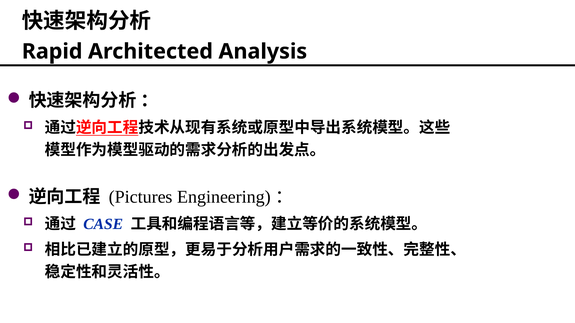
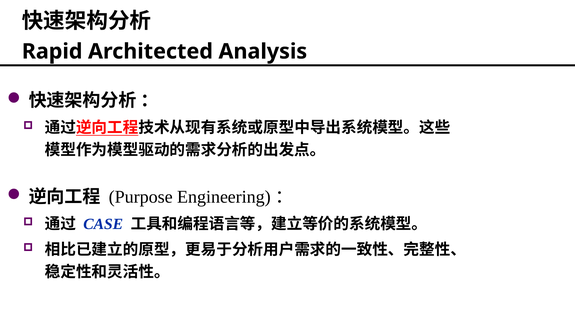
Pictures: Pictures -> Purpose (141, 197)
